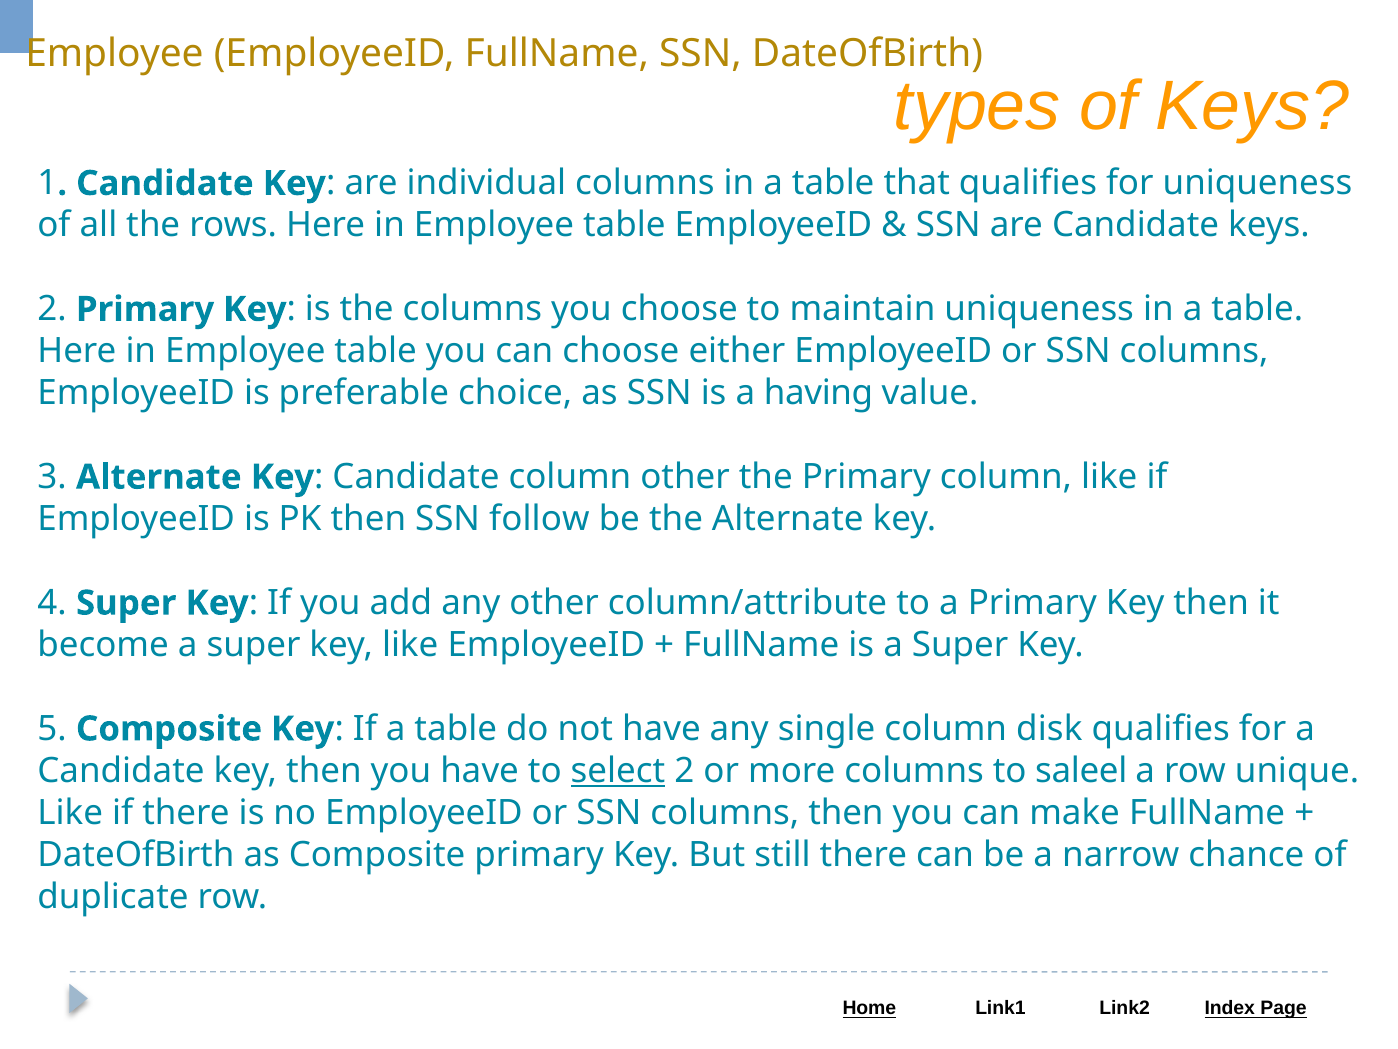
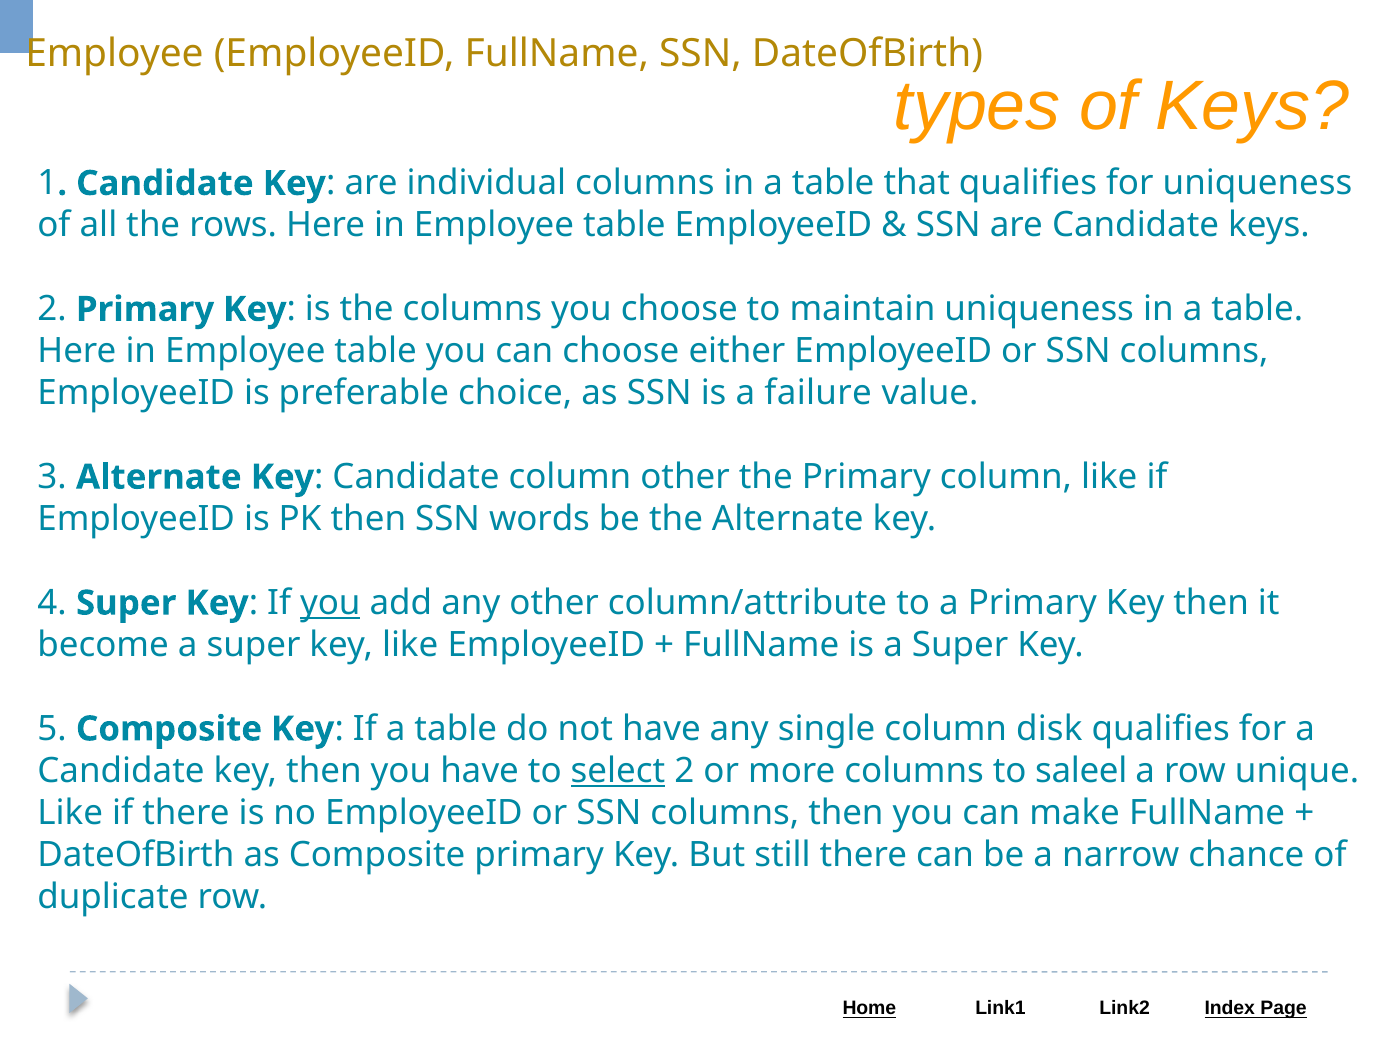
having: having -> failure (818, 393)
follow: follow -> words (540, 519)
you underline: none -> present (330, 603)
